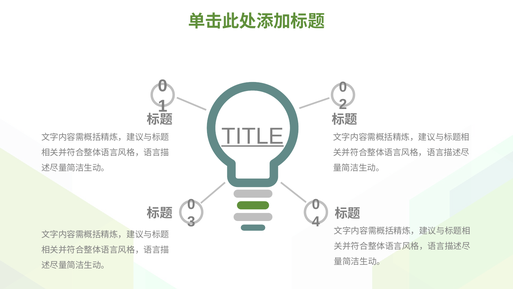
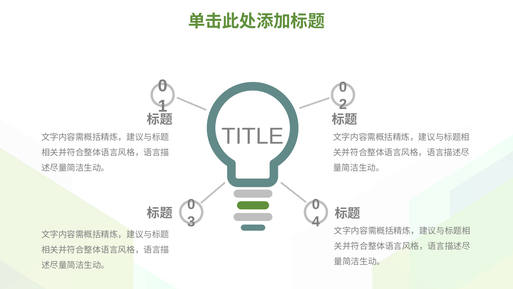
TITLE underline: present -> none (253, 136)
